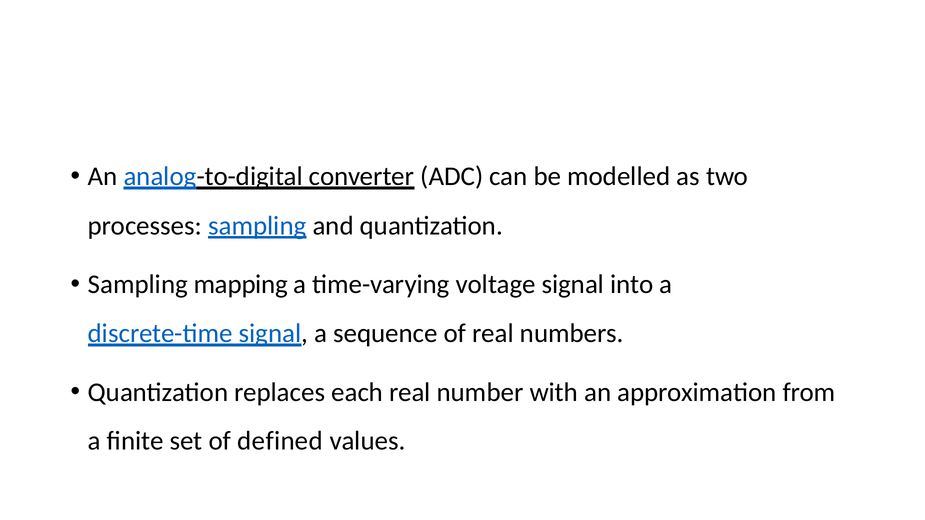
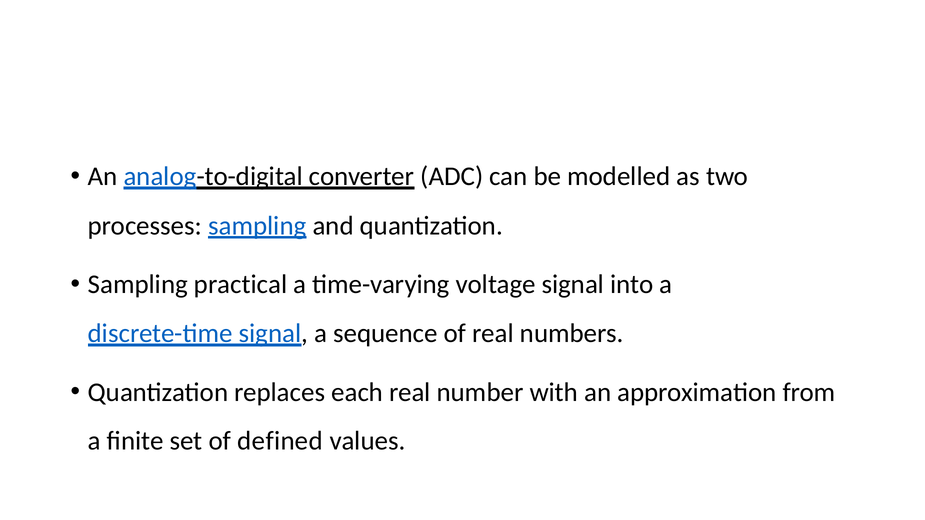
mapping: mapping -> practical (241, 285)
